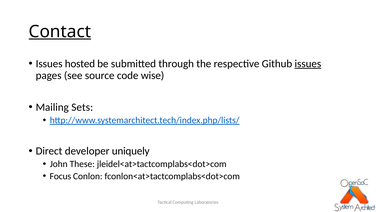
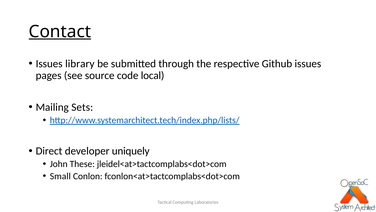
hosted: hosted -> library (80, 64)
issues underline: present -> none (308, 64)
wise: wise -> local (153, 75)
Focus: Focus -> Small (60, 176)
